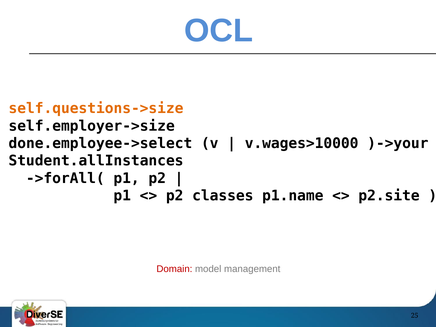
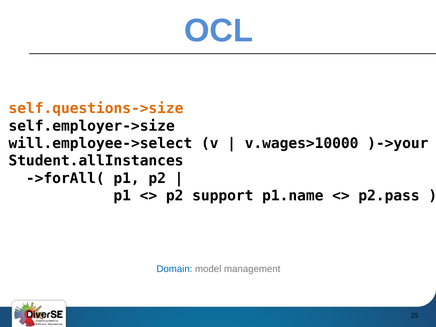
done.employee->select: done.employee->select -> will.employee->select (100, 143)
classes: classes -> support (223, 196)
p2.site: p2.site -> p2.pass (389, 196)
Domain colour: red -> blue (174, 269)
